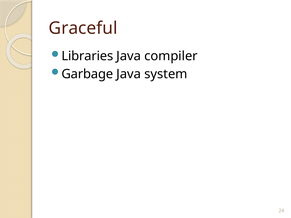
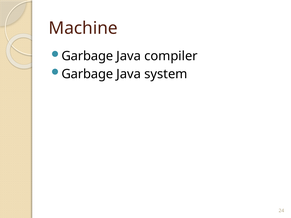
Graceful: Graceful -> Machine (83, 28)
Libraries: Libraries -> Garbage (87, 56)
